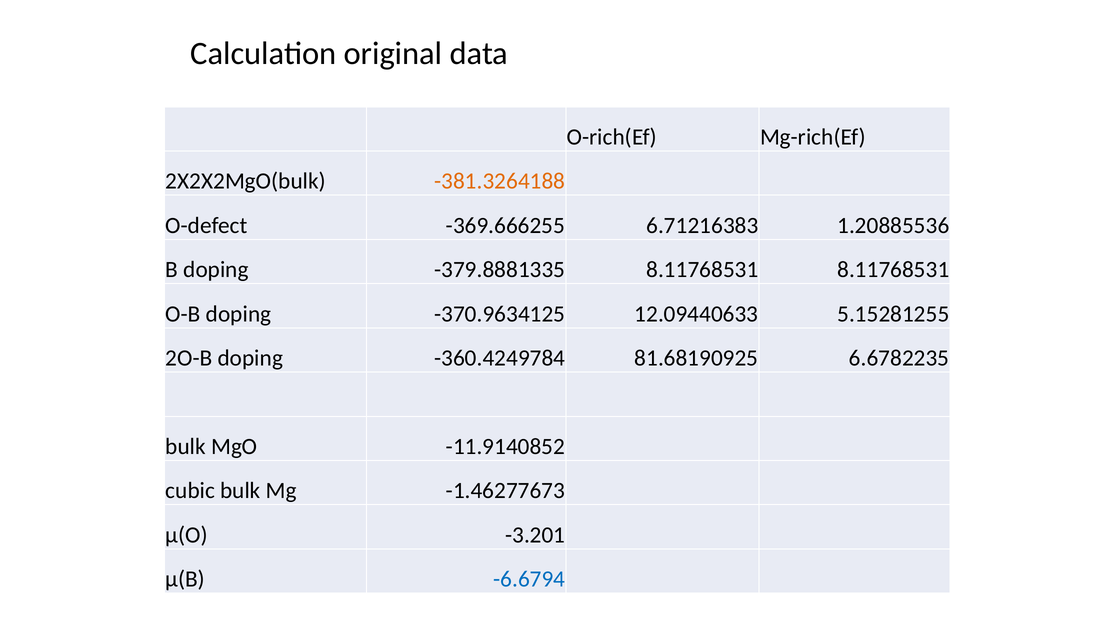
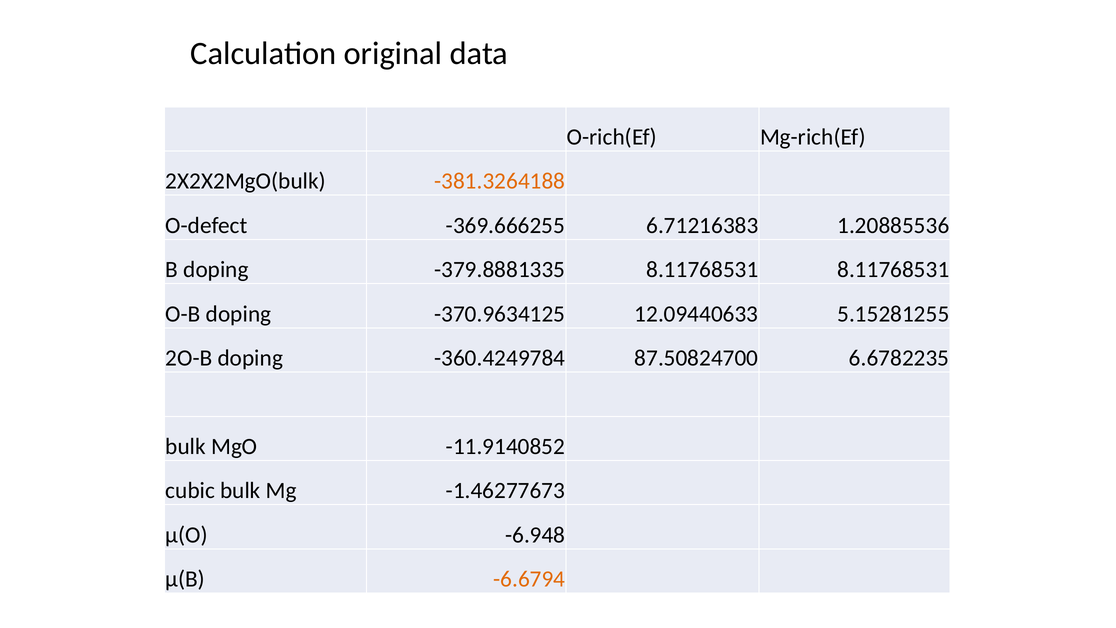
81.68190925: 81.68190925 -> 87.50824700 (696, 358)
-3.201: -3.201 -> -6.948 (535, 535)
-6.6794 colour: blue -> orange (529, 579)
